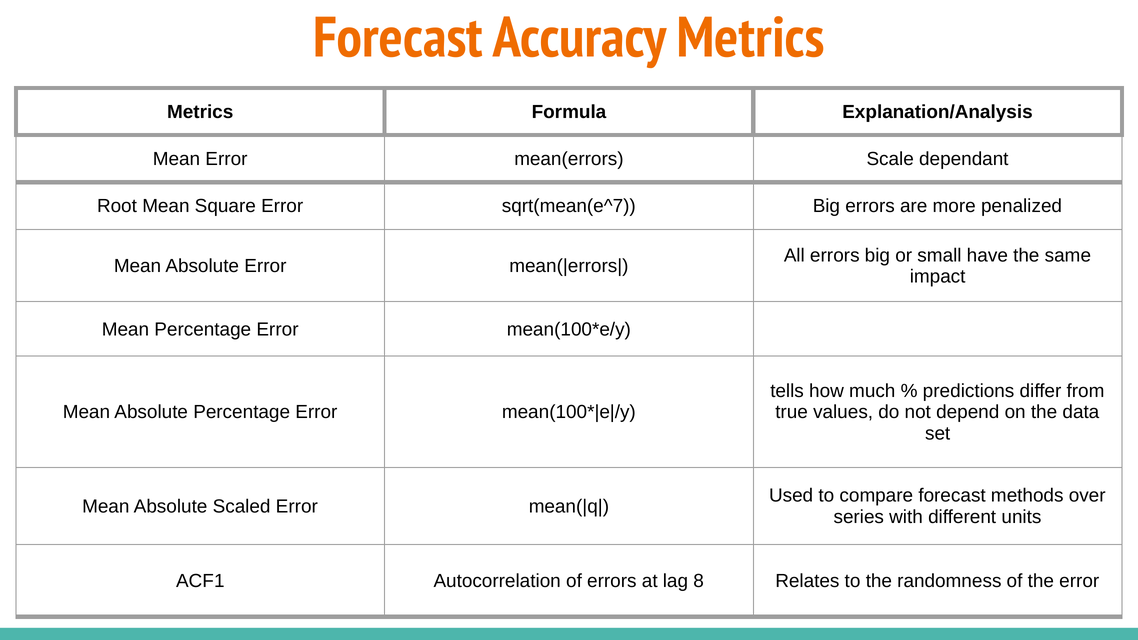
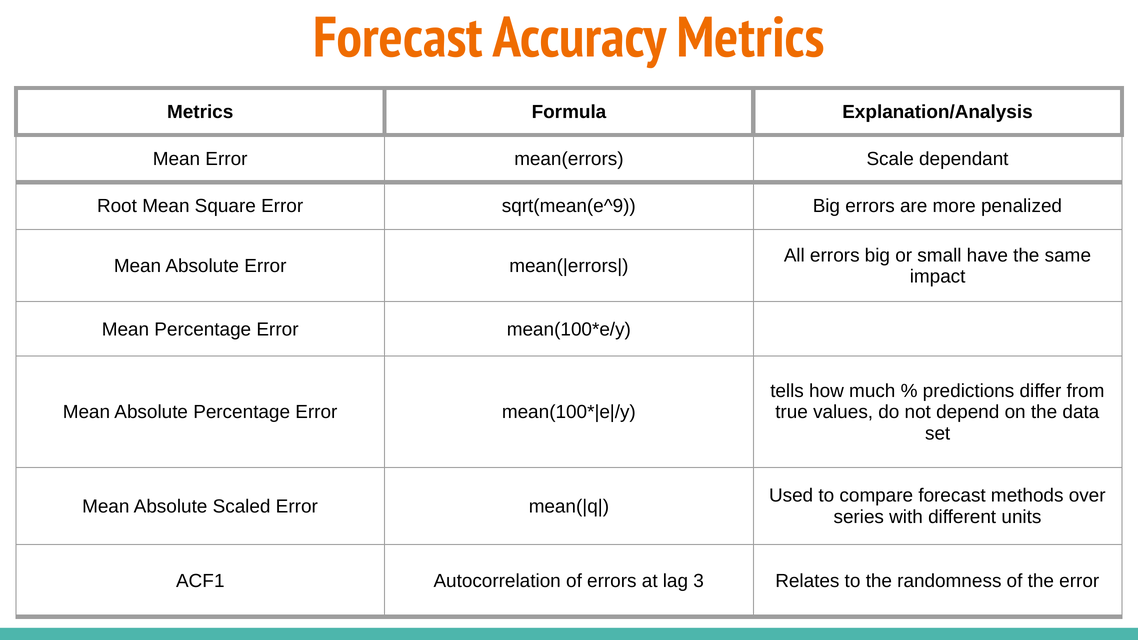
sqrt(mean(e^7: sqrt(mean(e^7 -> sqrt(mean(e^9 (569, 206)
8: 8 -> 3 (699, 581)
